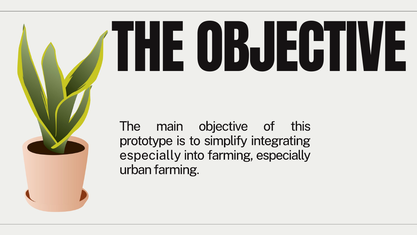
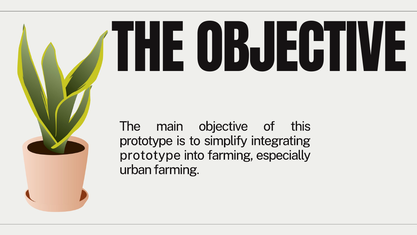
especially: especially -> prototype (150, 155)
